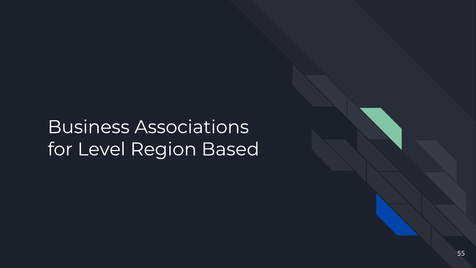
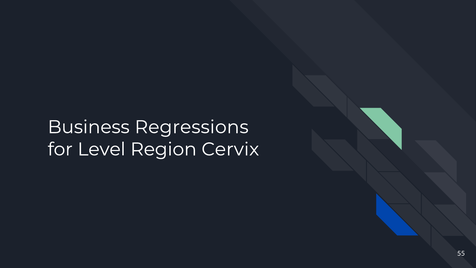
Associations: Associations -> Regressions (192, 127)
Based: Based -> Cervix (230, 149)
